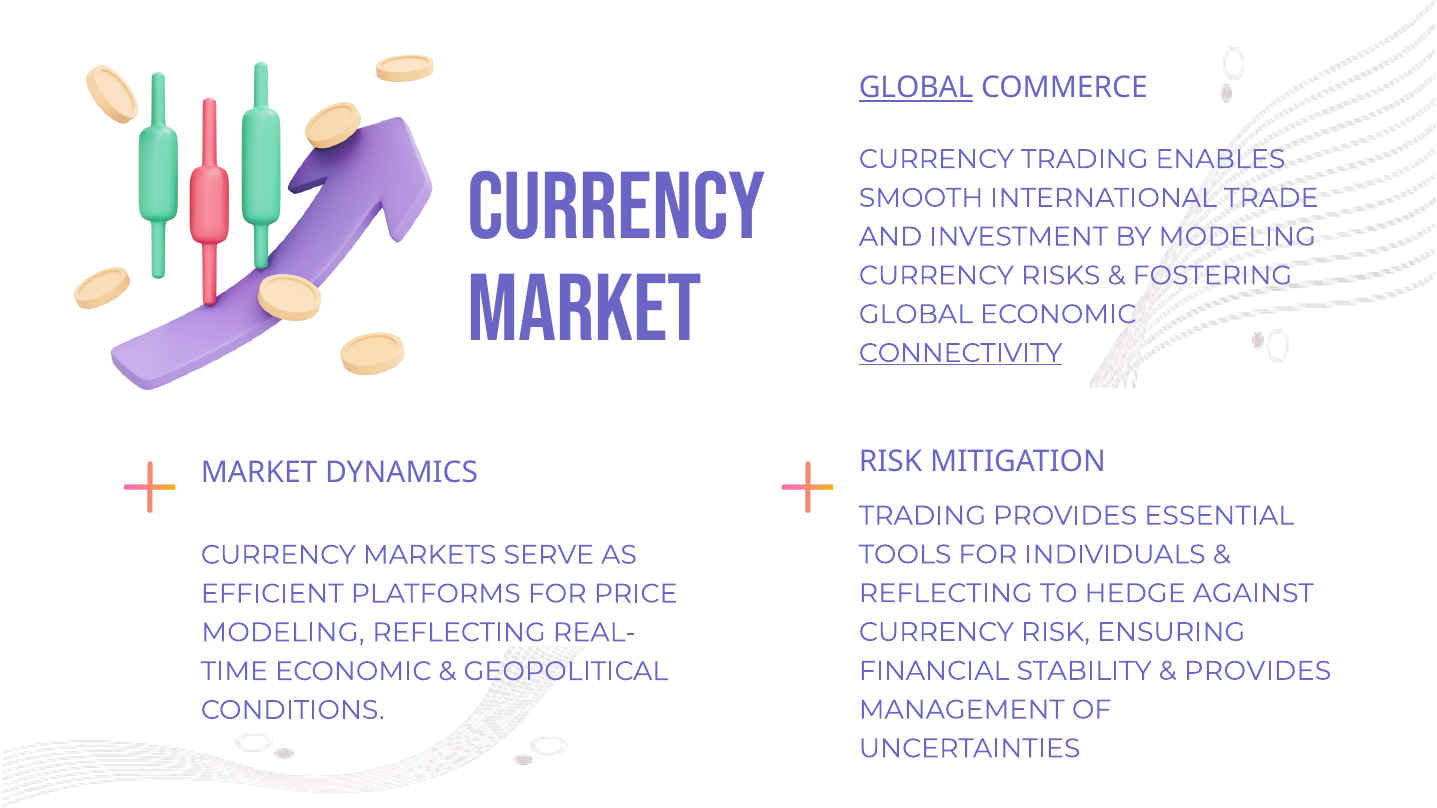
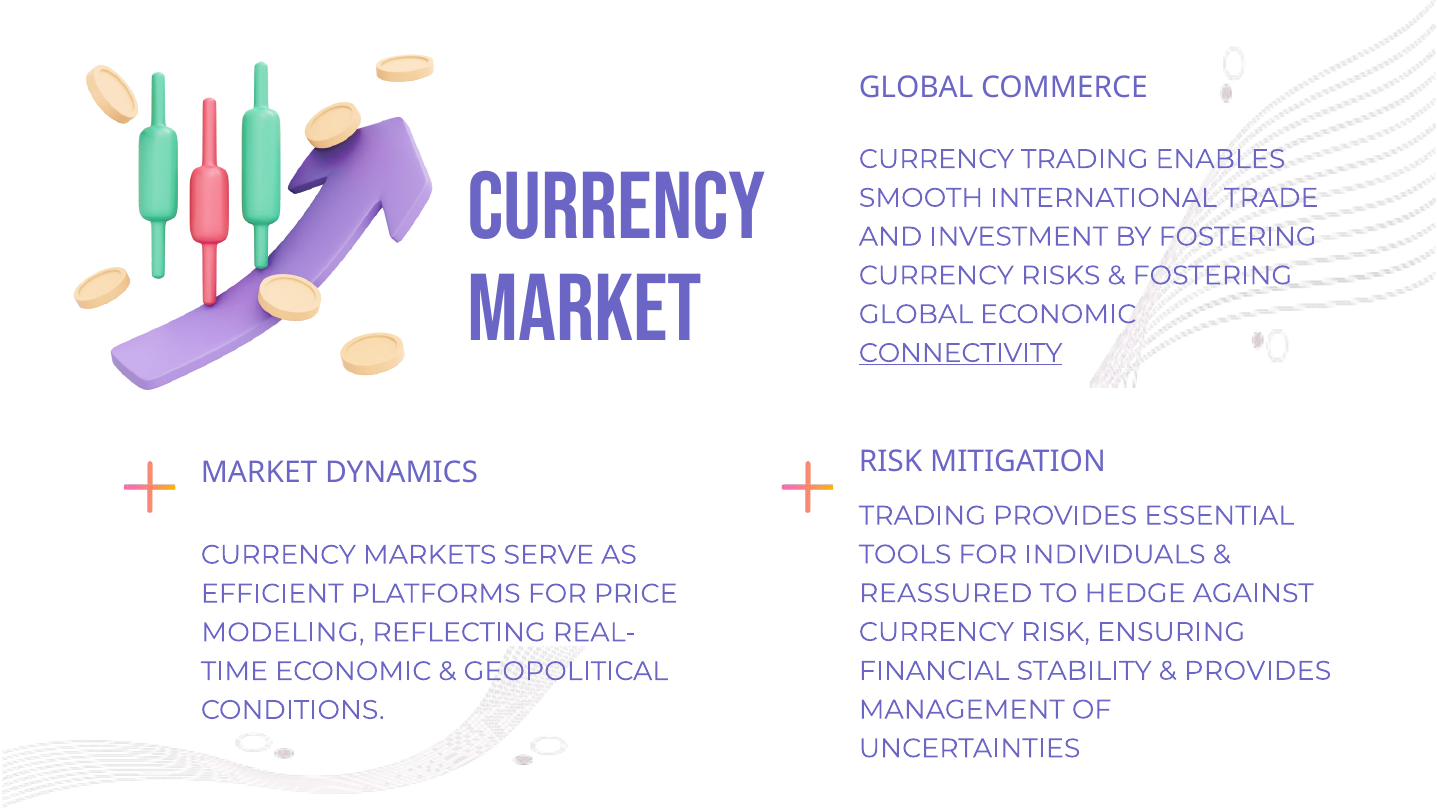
GLOBAL underline: present -> none (916, 88)
BY MODELING: MODELING -> FOSTERING (1238, 237)
REFLECTING: REFLECTING -> REASSURED (946, 594)
